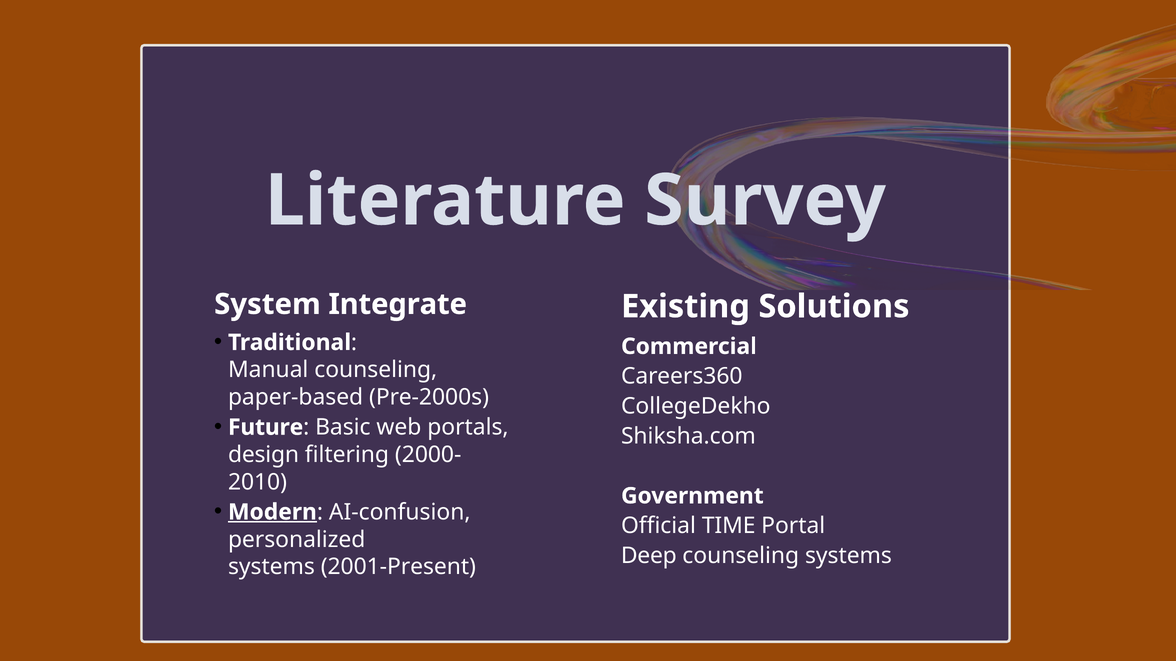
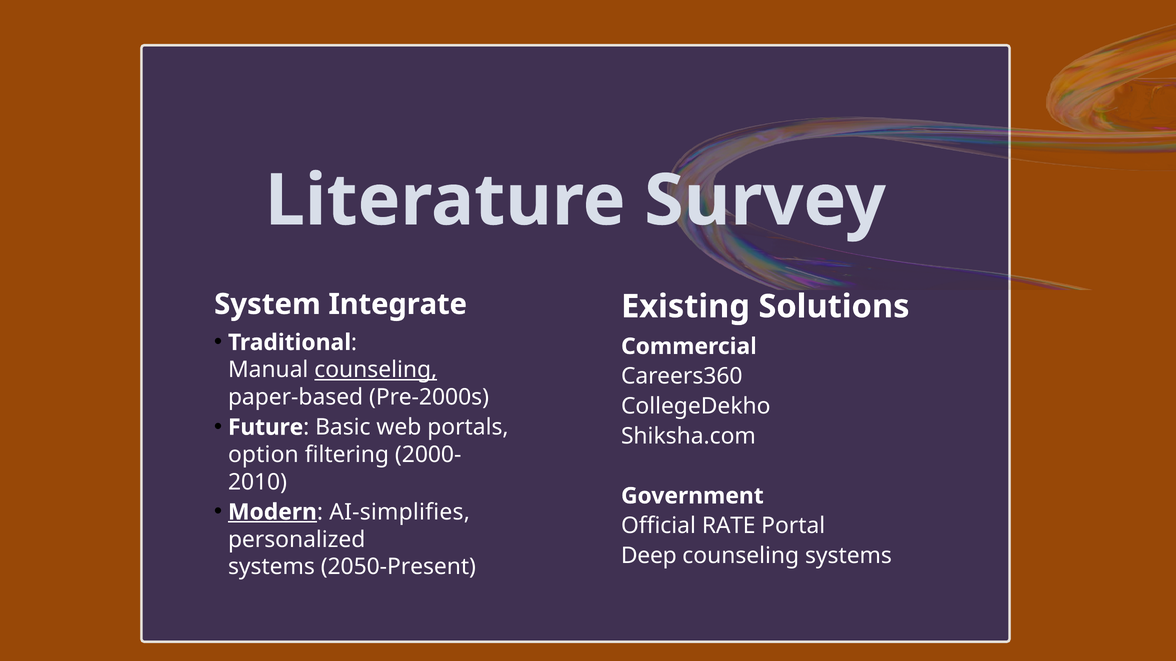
counseling underline: none -> present (376, 370)
design: design -> option (263, 455)
AI-confusion: AI-confusion -> AI-simplifies (400, 512)
TIME: TIME -> RATE (729, 526)
2001-Present: 2001-Present -> 2050-Present (398, 567)
